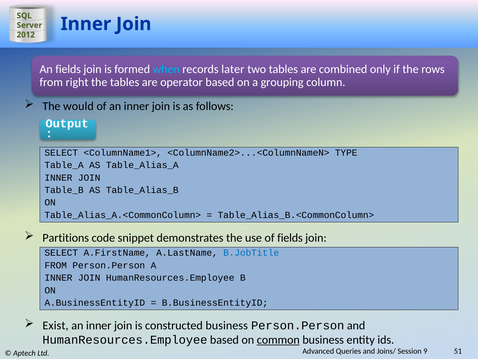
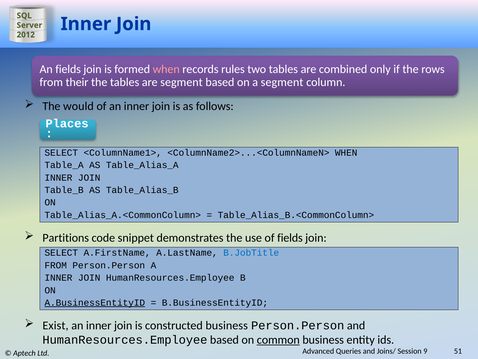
when colour: light blue -> pink (166, 69)
later: later -> rules (233, 69)
right: right -> their (77, 82)
are operator: operator -> segment (181, 82)
a grouping: grouping -> segment (282, 82)
Output: Output -> Places (67, 123)
<ColumnName2>...<ColumnNameN> TYPE: TYPE -> WHEN (346, 152)
A.BusinessEntityID underline: none -> present (95, 302)
